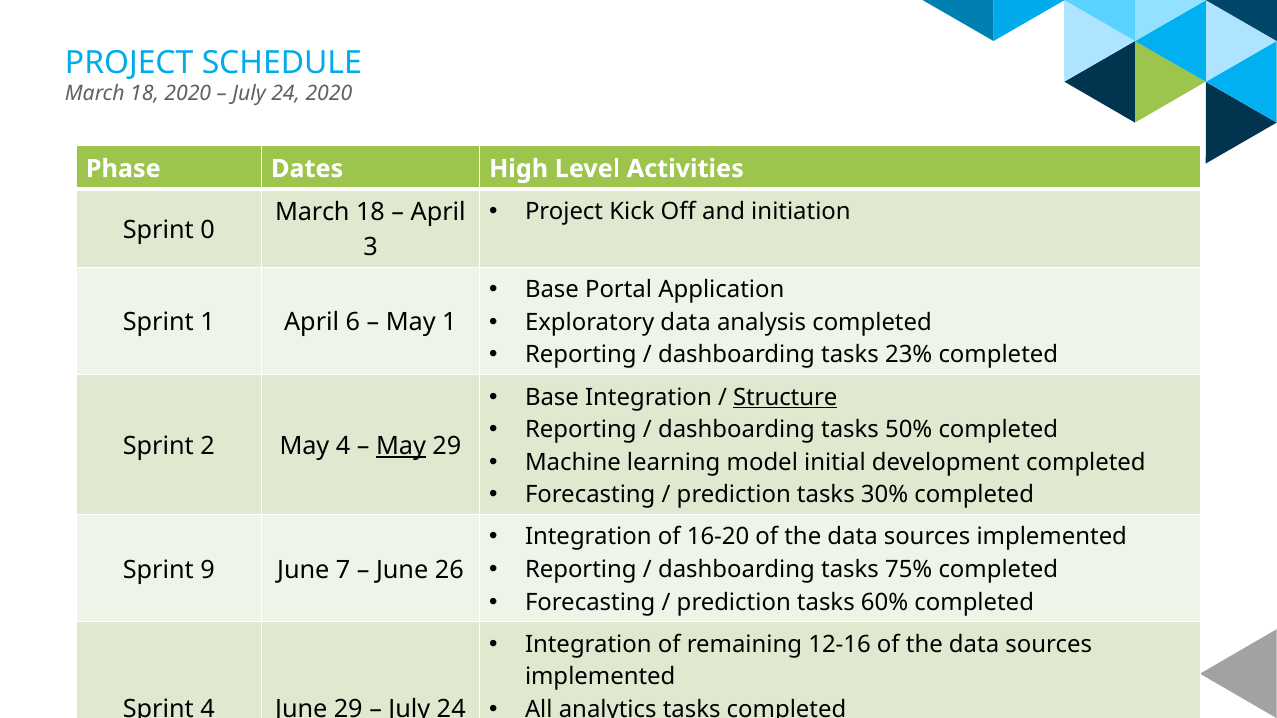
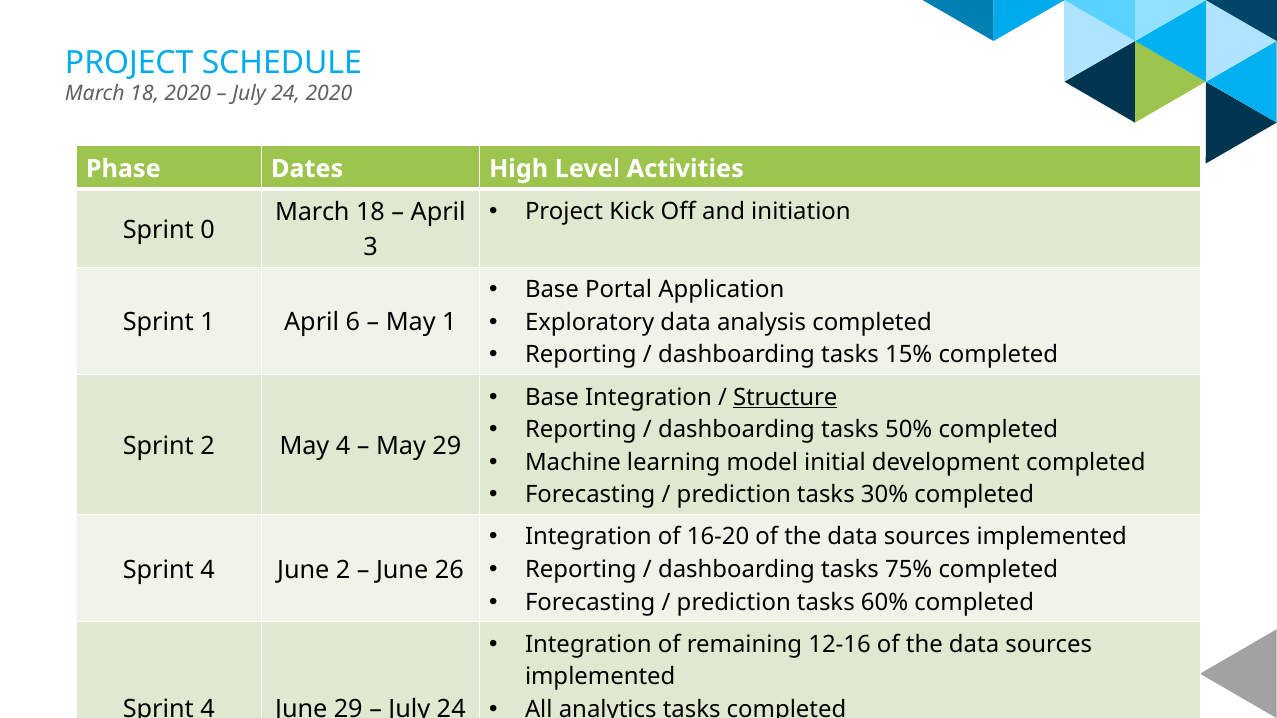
23%: 23% -> 15% (909, 355)
May underline: present -> none (401, 446)
9: 9 -> 4 (207, 570)
June 7: 7 -> 2 (343, 570)
